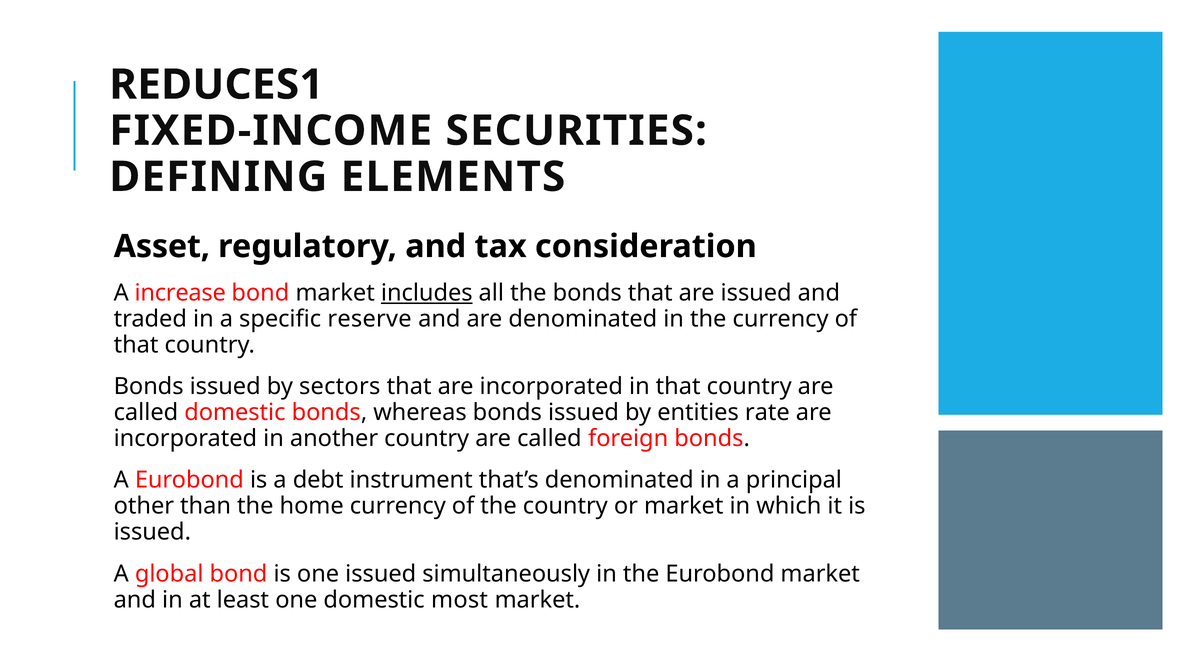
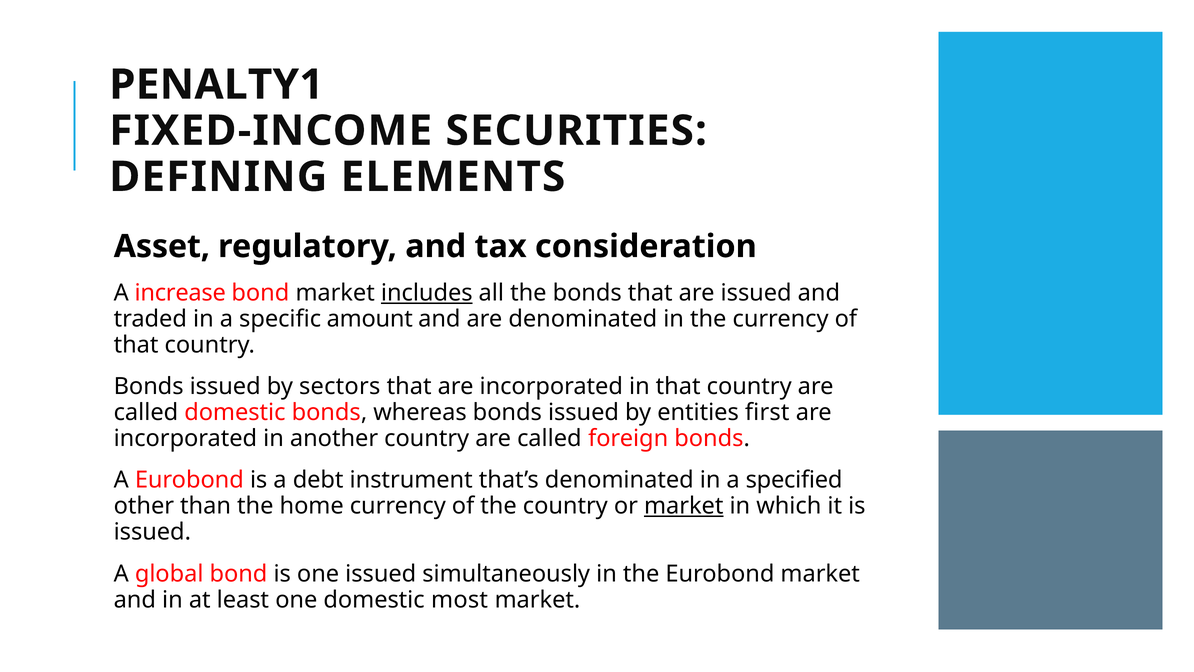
REDUCES1: REDUCES1 -> PENALTY1 (216, 85)
reserve: reserve -> amount (370, 319)
rate: rate -> first (767, 412)
principal: principal -> specified (794, 480)
market underline: none -> present (684, 506)
